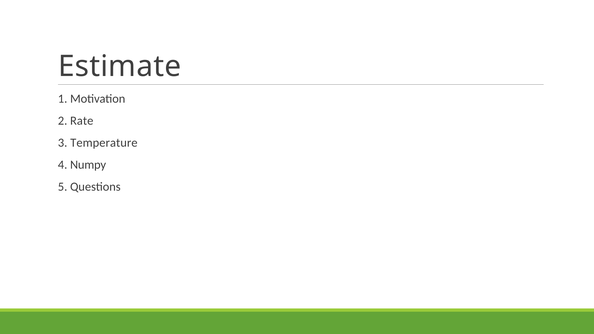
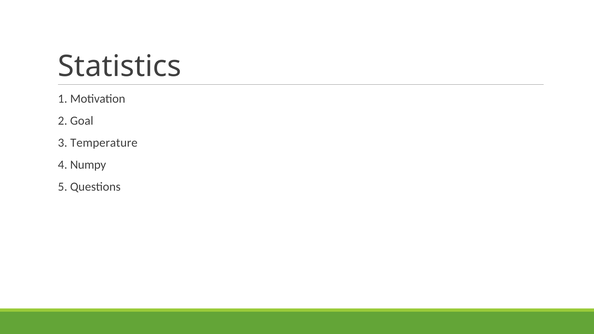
Estimate: Estimate -> Statistics (120, 67)
Rate: Rate -> Goal (82, 121)
